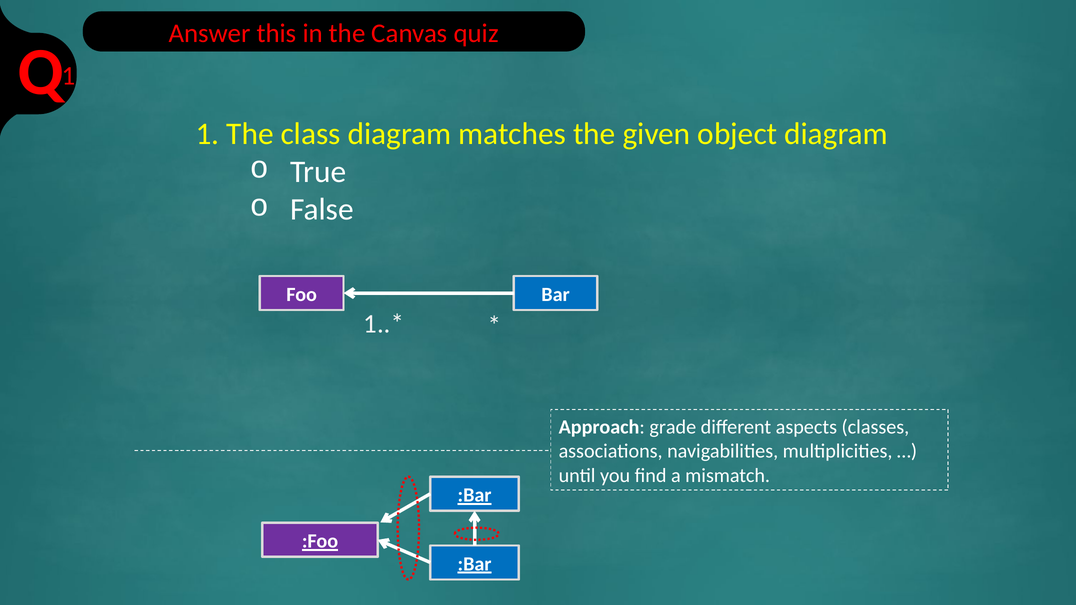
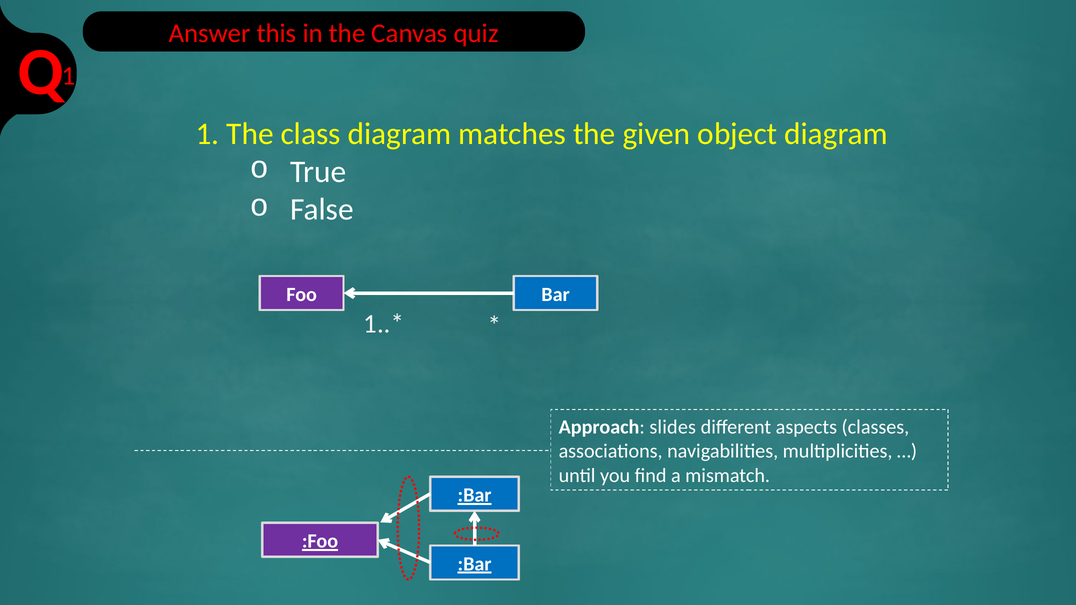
grade: grade -> slides (673, 427)
